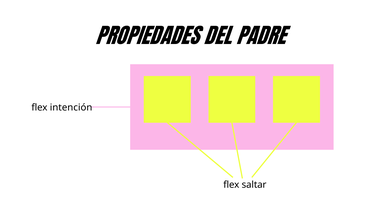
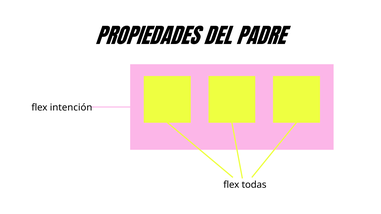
saltar: saltar -> todas (254, 185)
